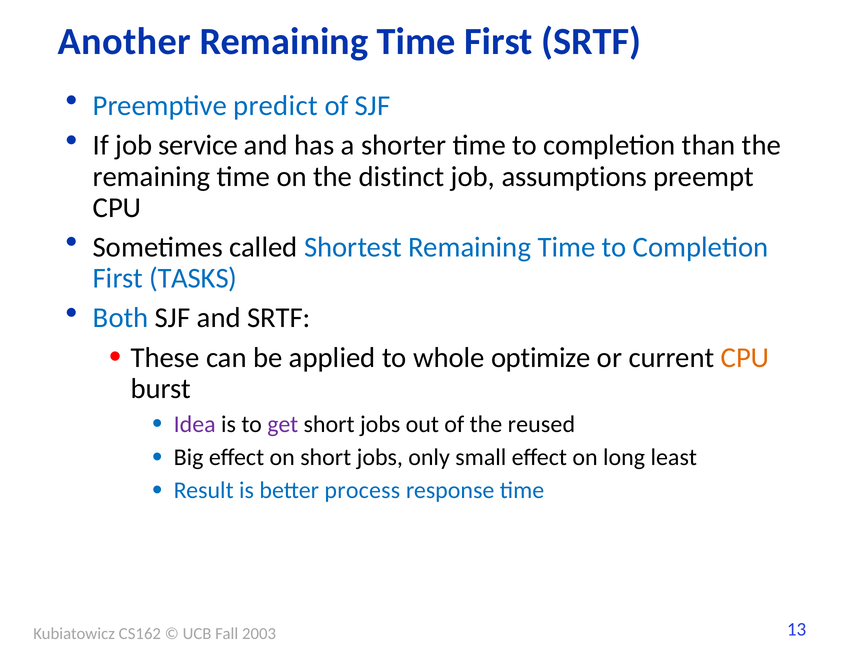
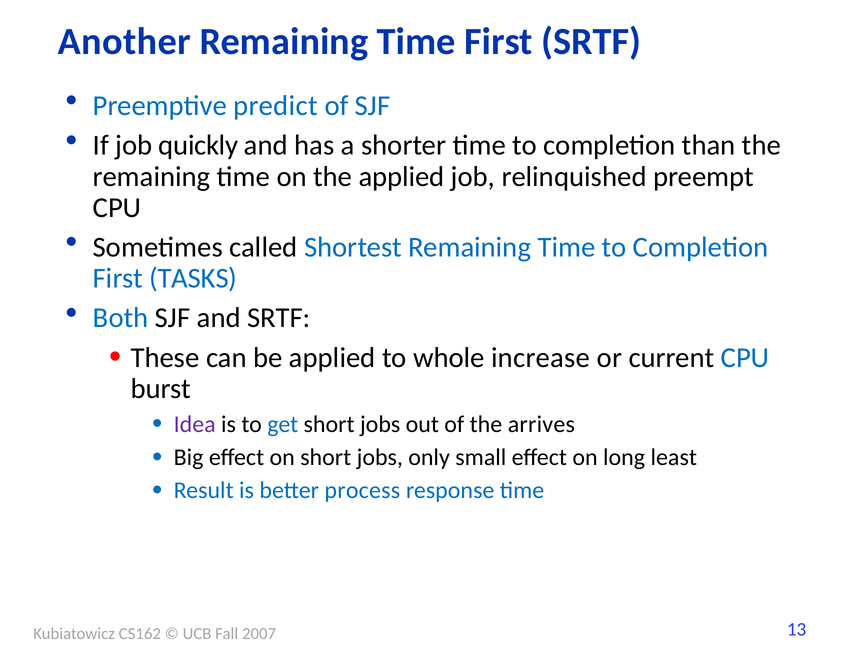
service: service -> quickly (198, 145)
the distinct: distinct -> applied (402, 176)
assumptions: assumptions -> relinquished (574, 176)
optimize: optimize -> increase (541, 357)
CPU colour: orange -> blue (745, 357)
get colour: purple -> blue (283, 424)
reused: reused -> arrives (541, 424)
2003: 2003 -> 2007 (259, 633)
